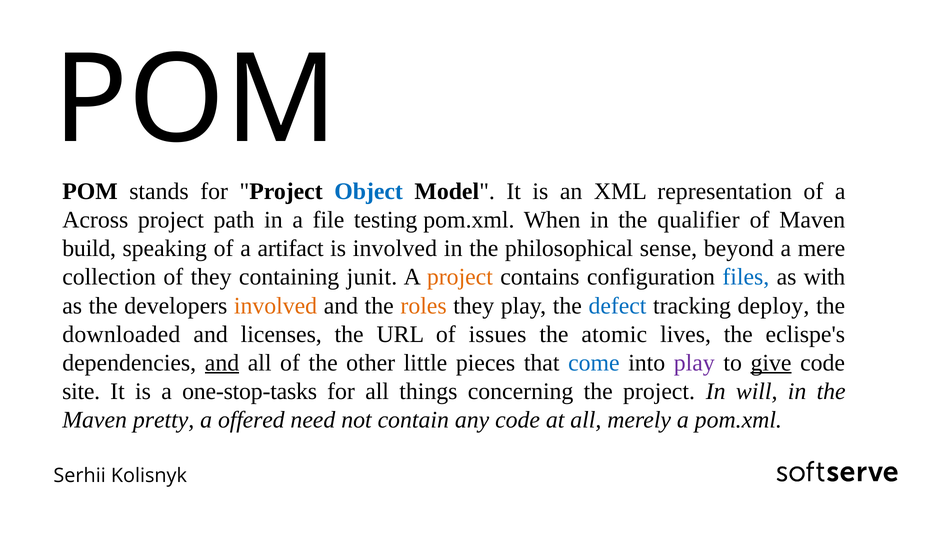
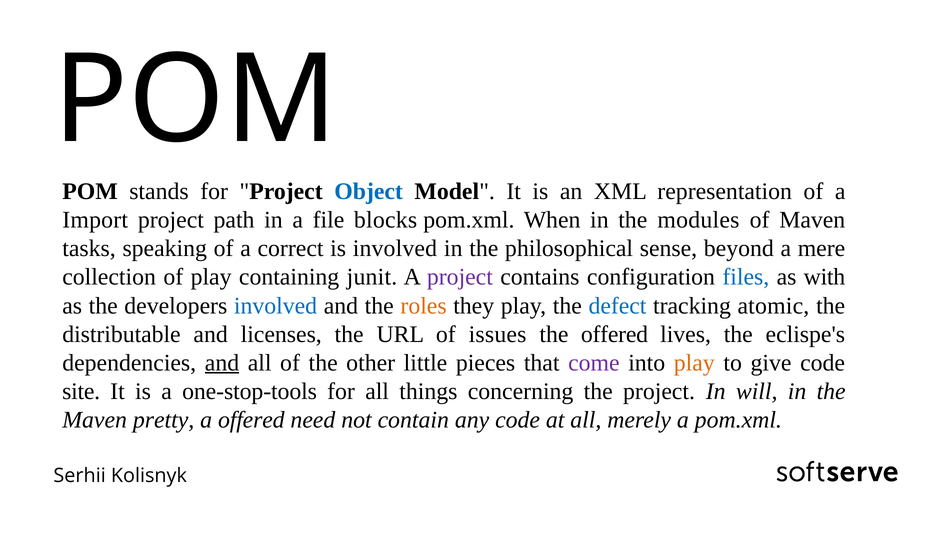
Across: Across -> Import (95, 220)
testing: testing -> blocks (386, 220)
qualifier: qualifier -> modules (698, 220)
build: build -> tasks (89, 249)
artifact: artifact -> correct (291, 249)
of they: they -> play (211, 277)
project colour: orange -> purple (460, 277)
involved colour: orange -> blue (276, 306)
deploy: deploy -> atomic (773, 306)
downloaded: downloaded -> distributable (121, 334)
the atomic: atomic -> offered (615, 334)
come colour: blue -> purple (594, 363)
play colour: purple -> orange (694, 363)
give underline: present -> none (771, 363)
one-stop-tasks: one-stop-tasks -> one-stop-tools (250, 391)
